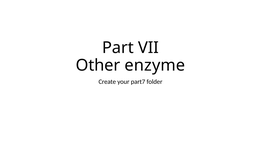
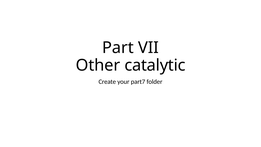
enzyme: enzyme -> catalytic (155, 65)
